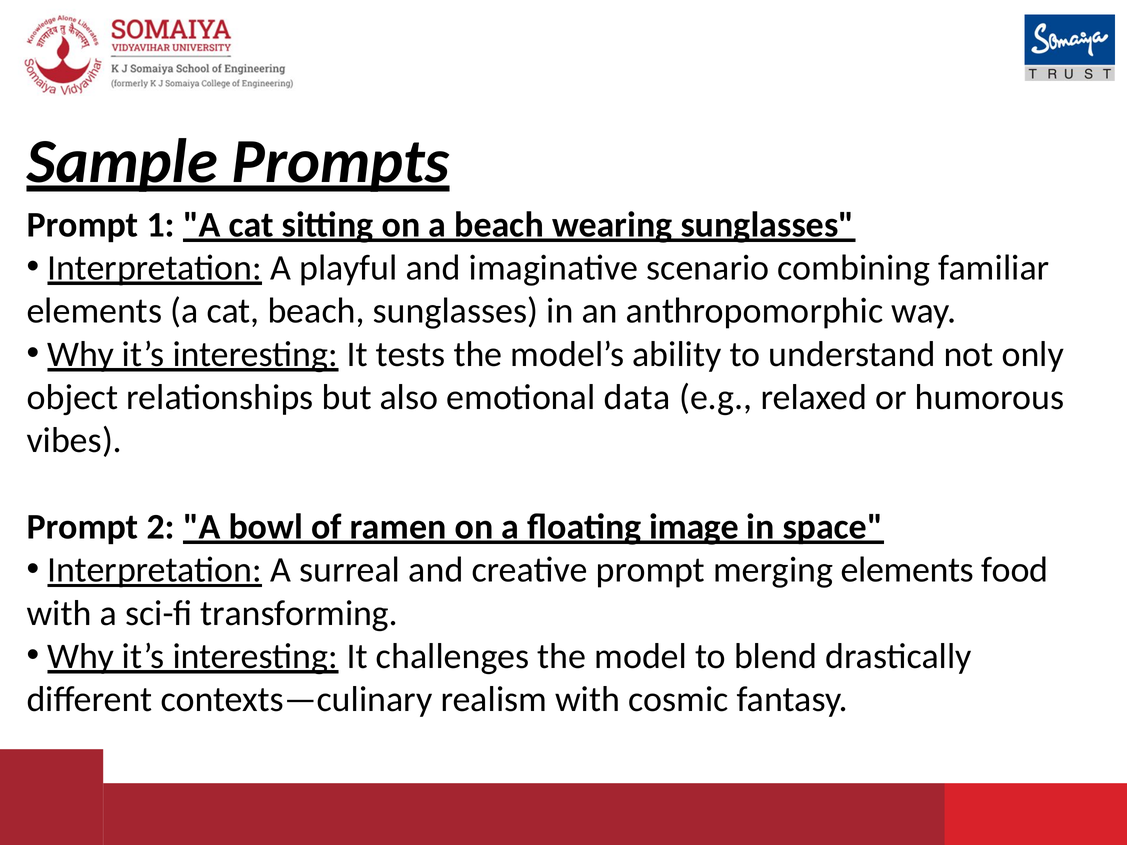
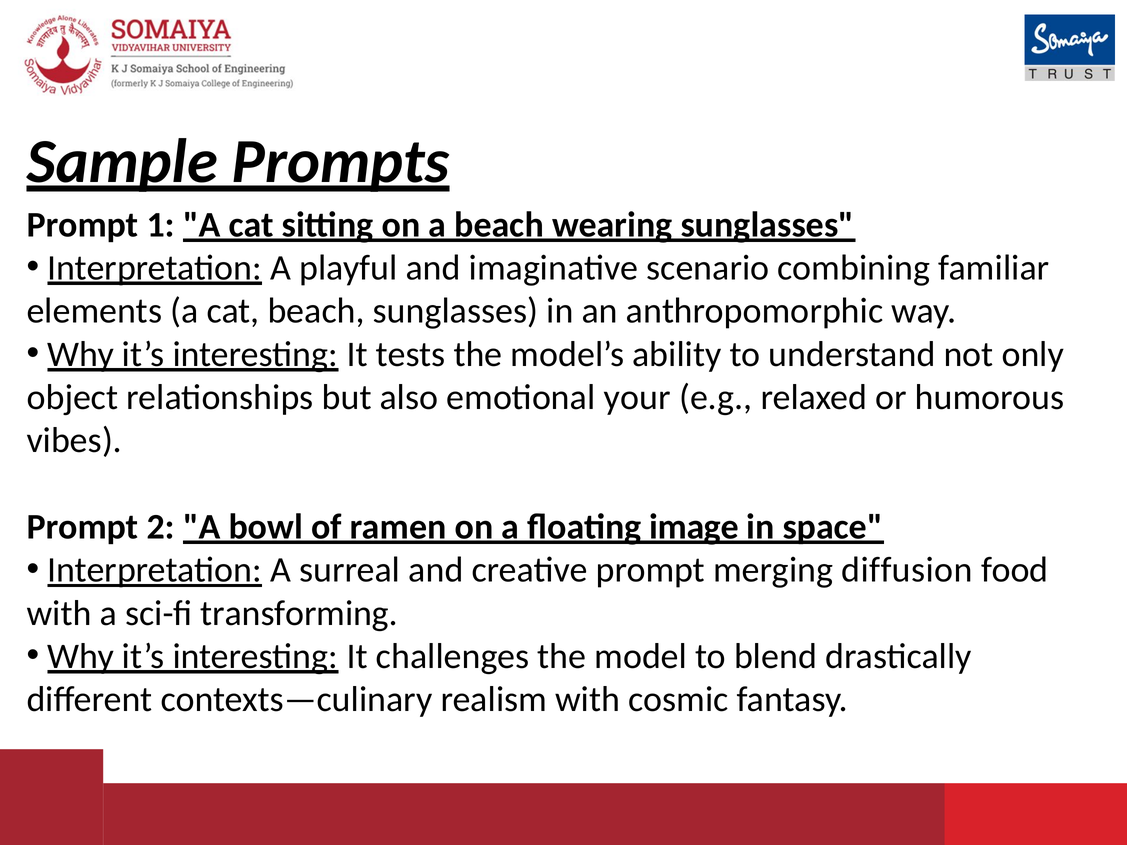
data: data -> your (637, 398)
merging elements: elements -> diffusion (907, 570)
